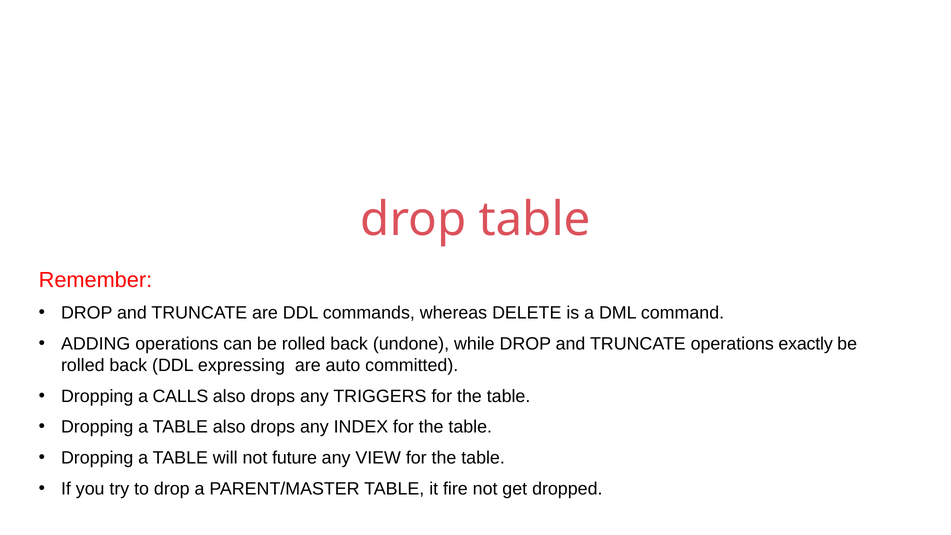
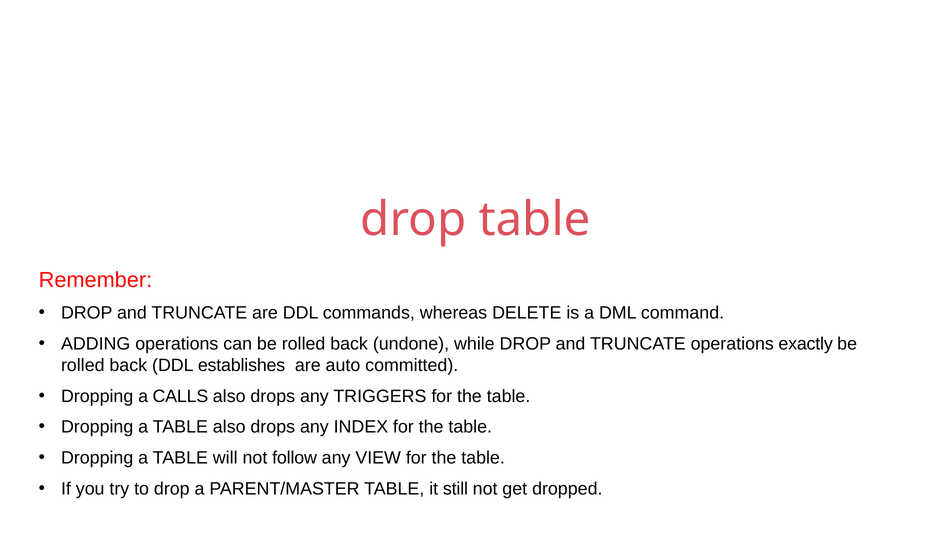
expressing: expressing -> establishes (242, 365)
future: future -> follow (295, 458)
fire: fire -> still (455, 489)
